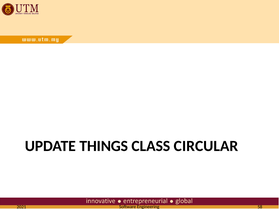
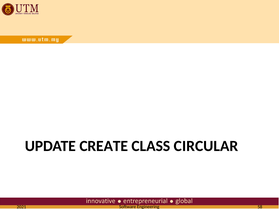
THINGS: THINGS -> CREATE (104, 146)
